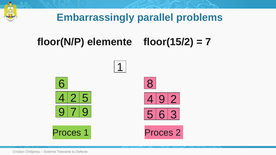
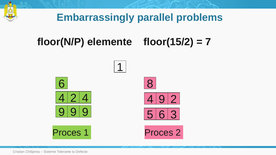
4 2 5: 5 -> 4 (85, 98)
7: 7 -> 9 (73, 112)
